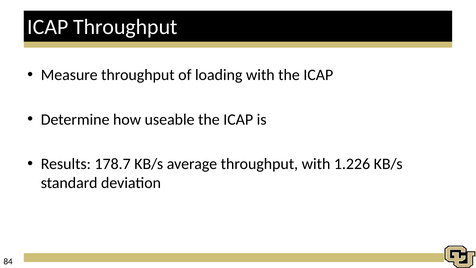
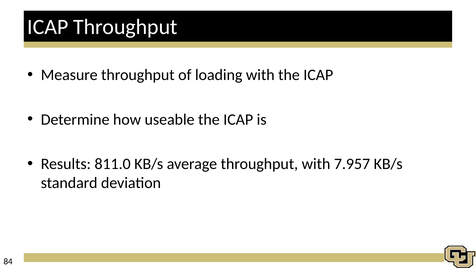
178.7: 178.7 -> 811.0 (113, 164)
1.226: 1.226 -> 7.957 (352, 164)
